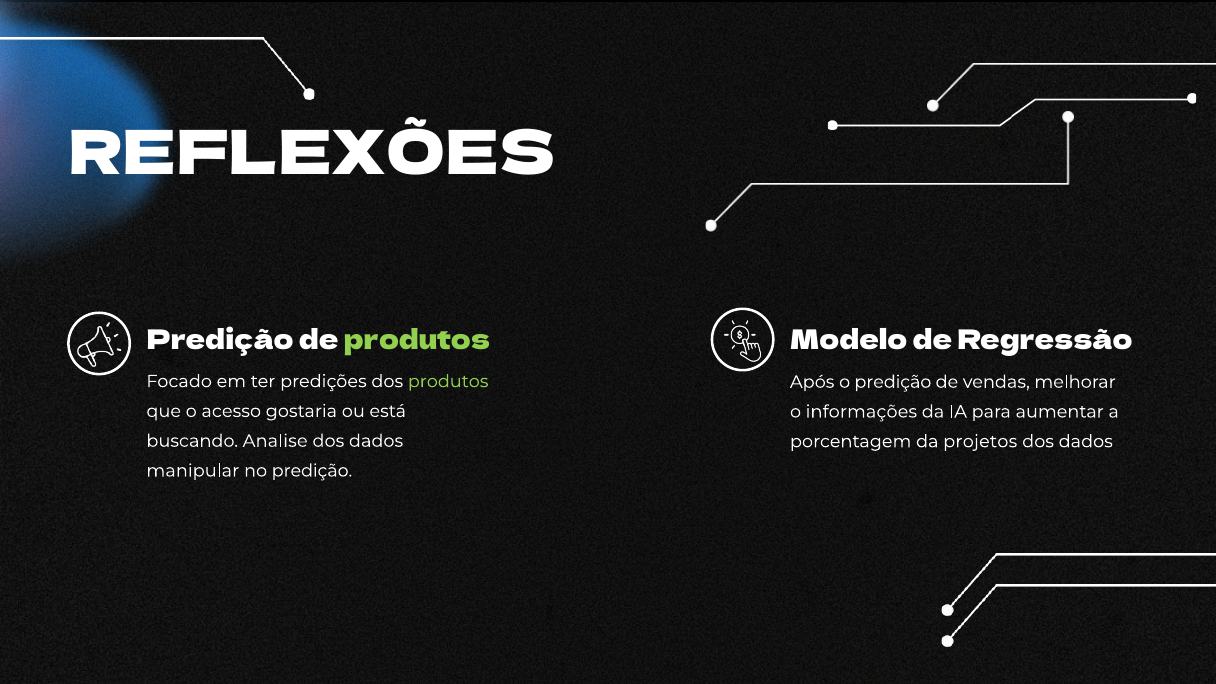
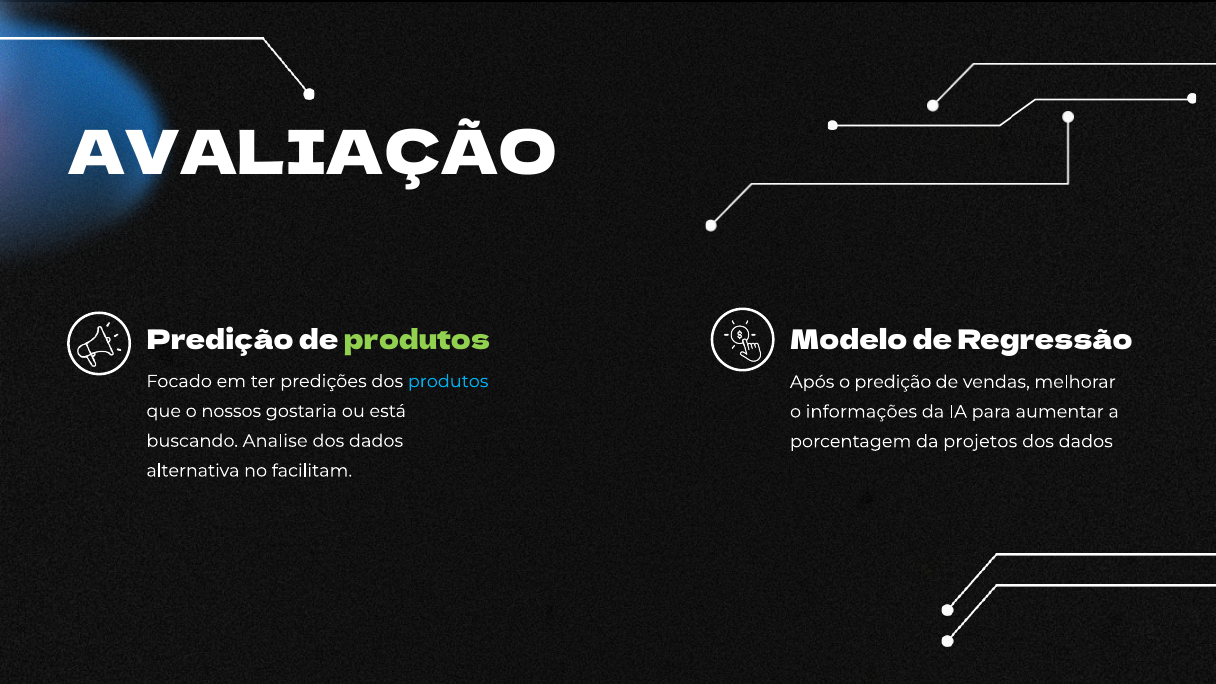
REFLEXÕES: REFLEXÕES -> AVALIAÇÃO (313, 154)
produtos colour: light green -> light blue (448, 381)
acesso: acesso -> nossos (231, 411)
manipular: manipular -> alternativa (193, 471)
no predição: predição -> facilitam (312, 471)
